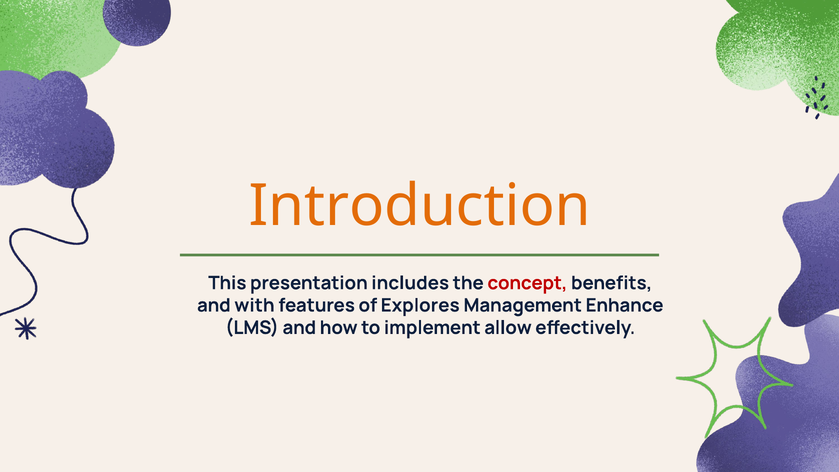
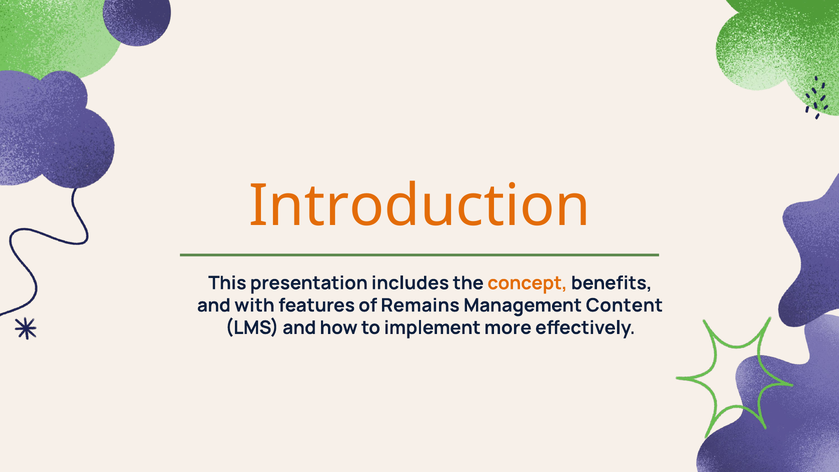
concept colour: red -> orange (527, 283)
Explores: Explores -> Remains (420, 305)
Enhance: Enhance -> Content (624, 305)
allow: allow -> more (508, 328)
